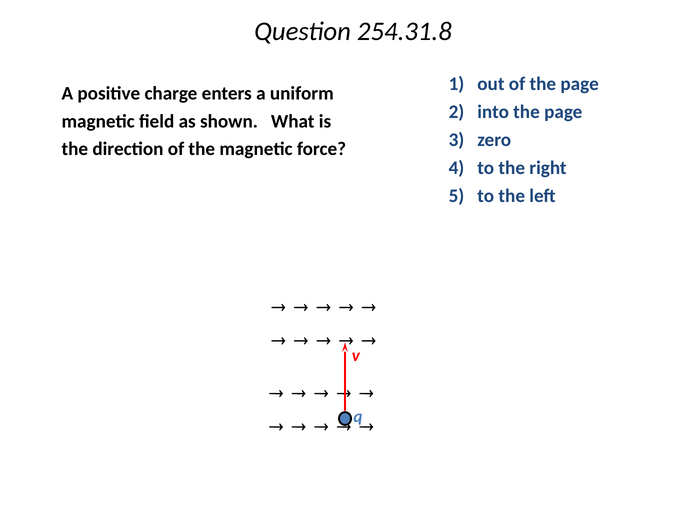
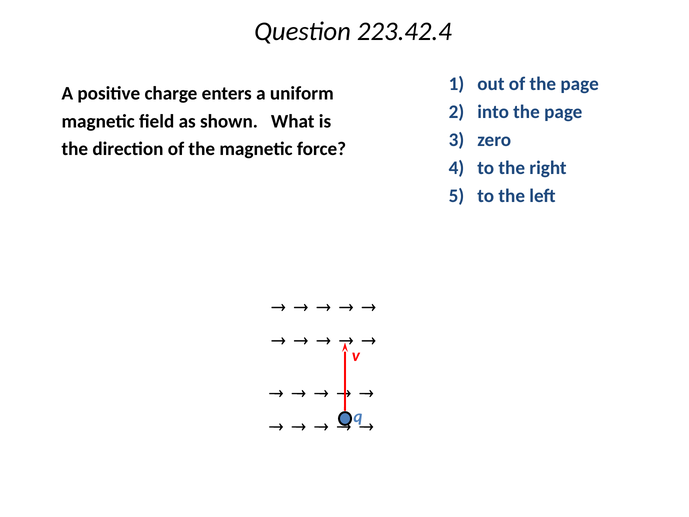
254.31.8: 254.31.8 -> 223.42.4 (404, 31)
